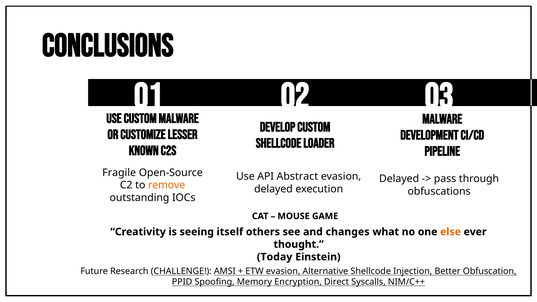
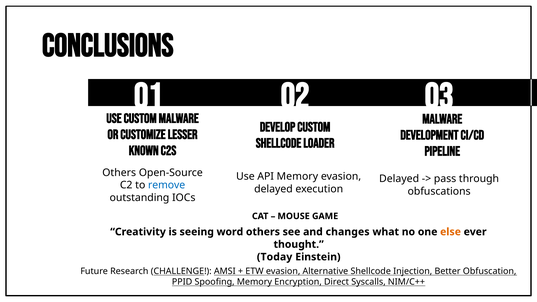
Fragile: Fragile -> Others (119, 173)
API Abstract: Abstract -> Memory (297, 176)
remove colour: orange -> blue (167, 185)
itself: itself -> word (230, 232)
